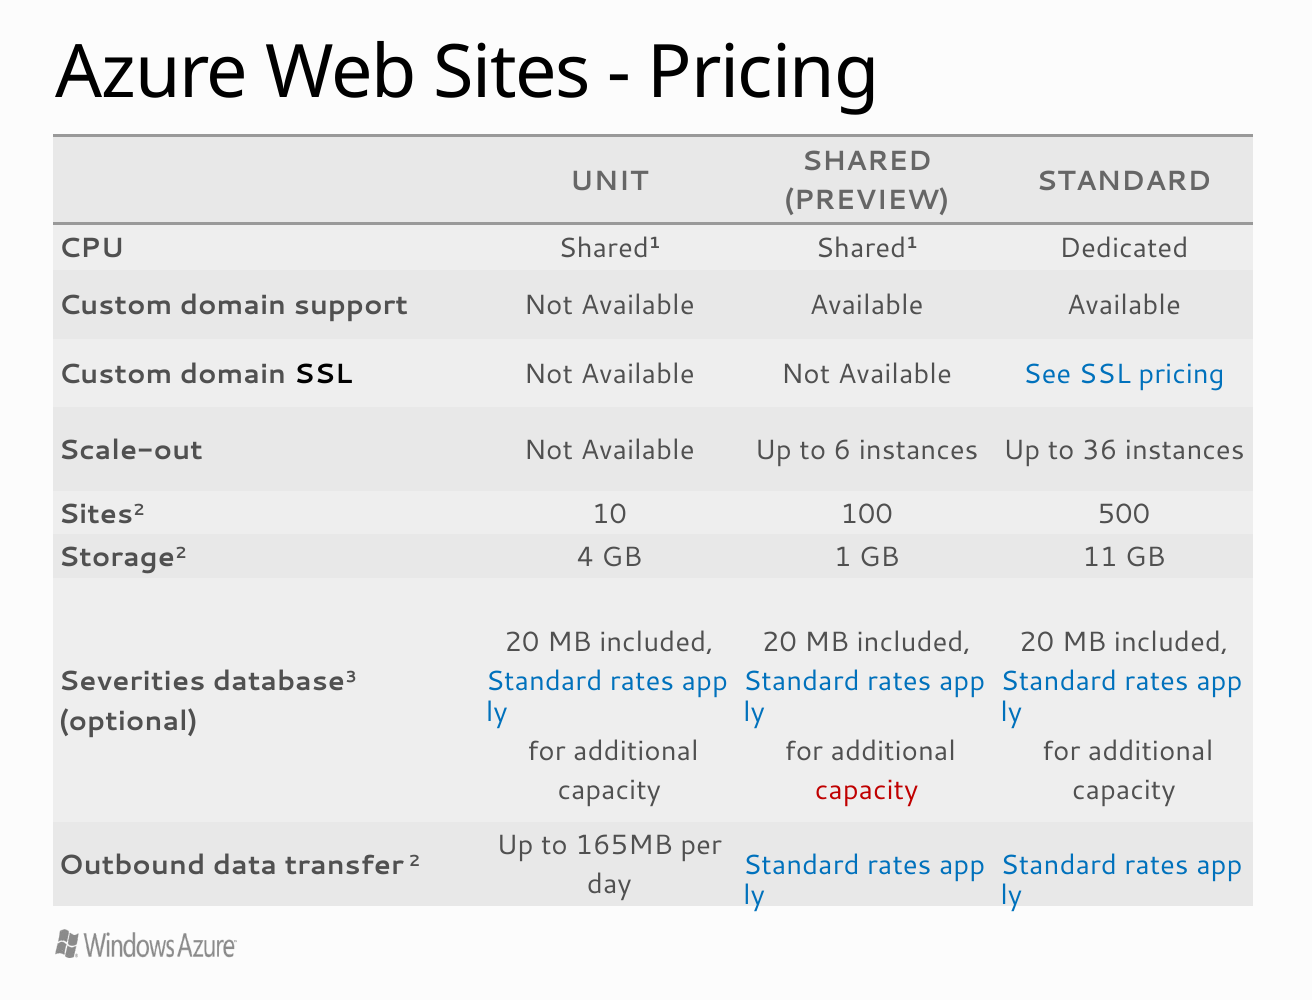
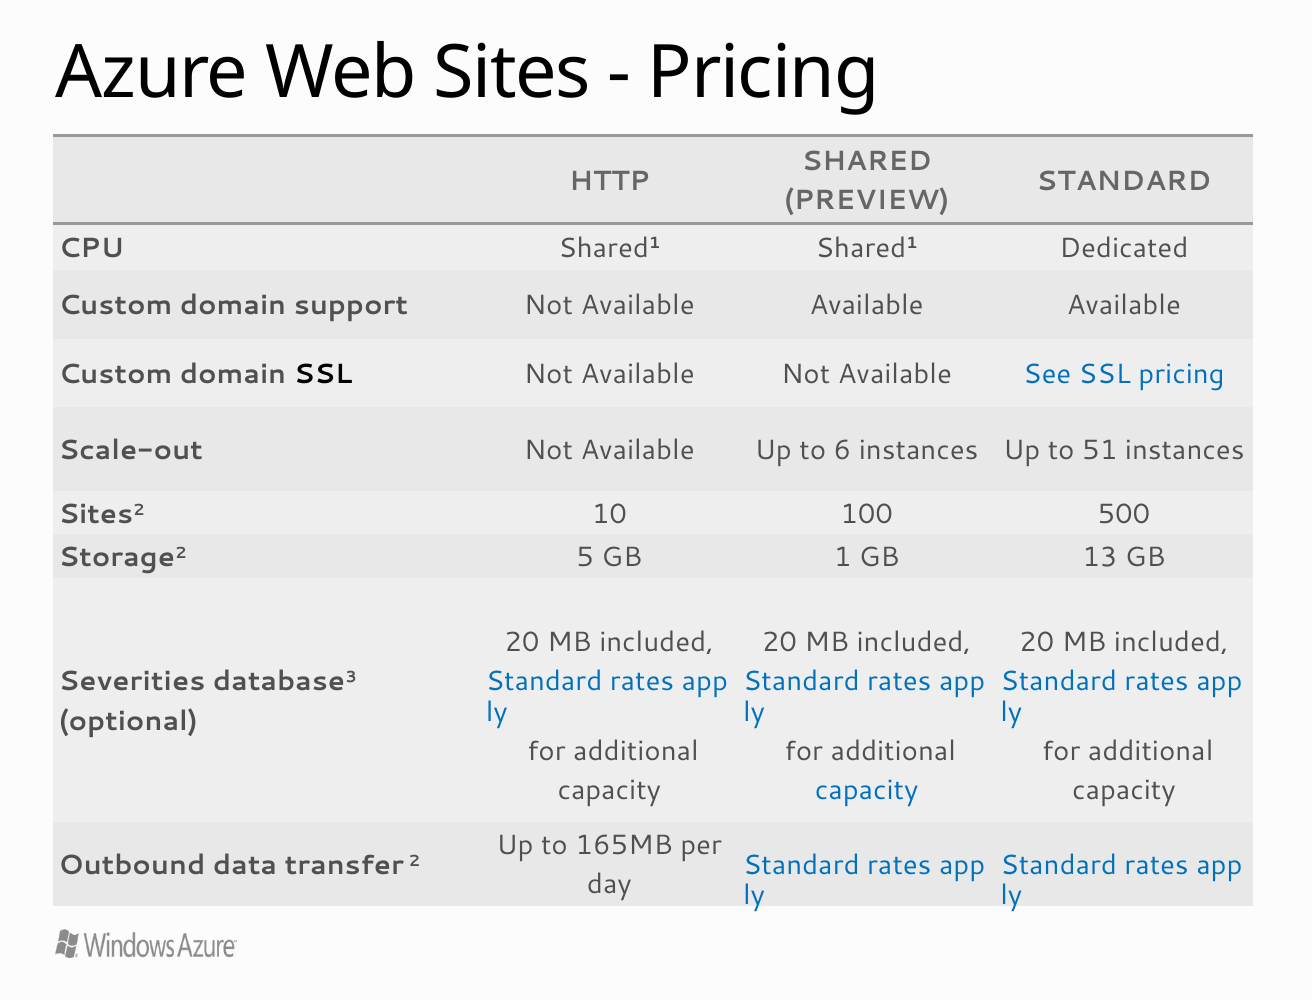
UNIT: UNIT -> HTTP (609, 181)
36: 36 -> 51 (1100, 451)
4: 4 -> 5 (585, 557)
11: 11 -> 13 (1100, 557)
capacity colour: red -> blue (867, 790)
